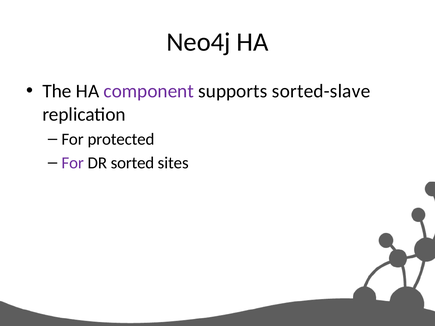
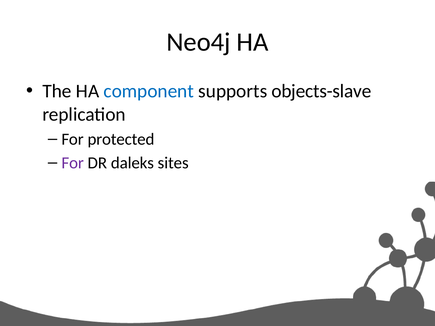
component colour: purple -> blue (149, 91)
sorted-slave: sorted-slave -> objects-slave (321, 91)
sorted: sorted -> daleks (132, 163)
